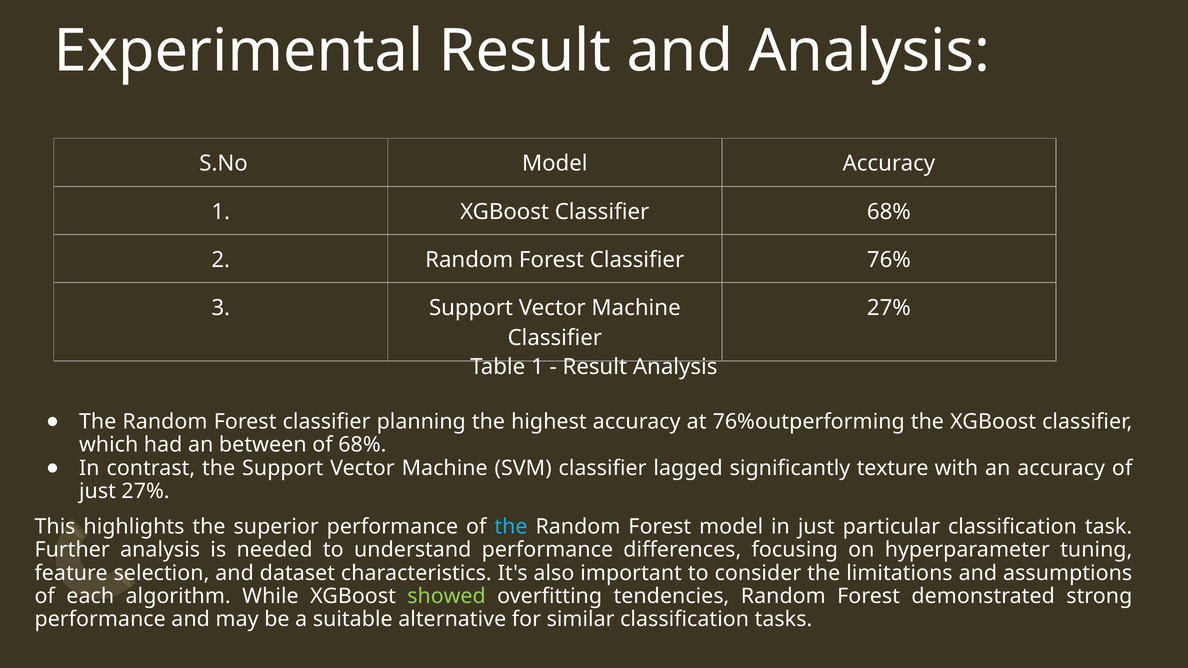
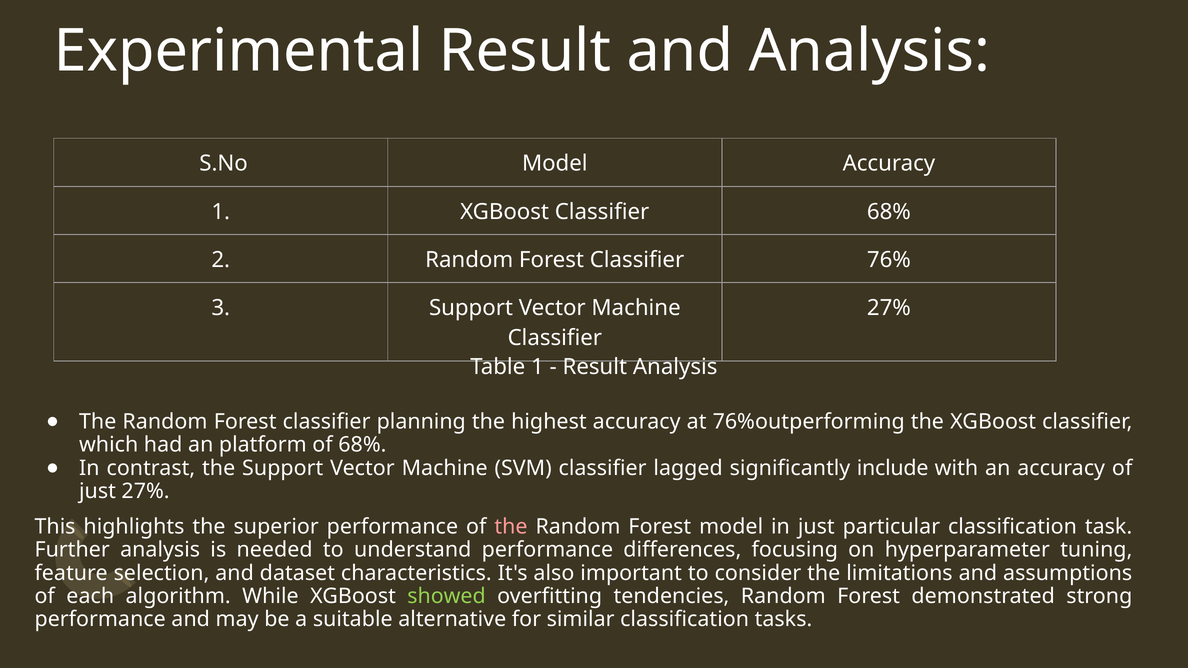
between: between -> platform (263, 445)
texture: texture -> include (893, 468)
the colour: light blue -> pink (511, 527)
